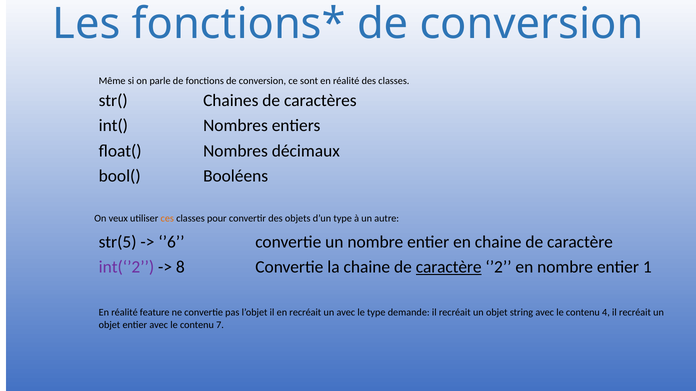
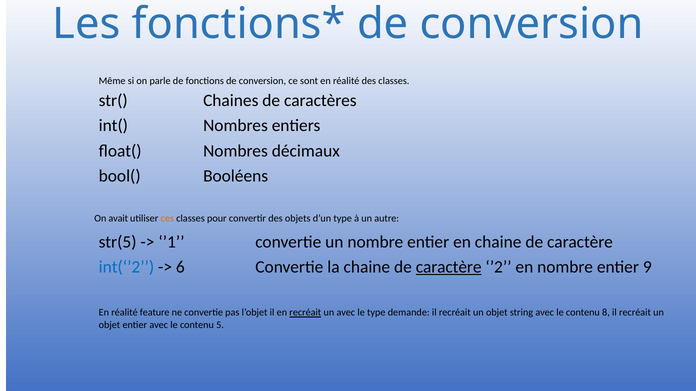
veux: veux -> avait (118, 219)
’6: ’6 -> ’1 (171, 242)
int(‘’2 colour: purple -> blue (126, 267)
8: 8 -> 6 (180, 267)
1: 1 -> 9 (647, 267)
recréait underline: none -> present (305, 313)
4: 4 -> 8 (606, 313)
7: 7 -> 5 (220, 325)
